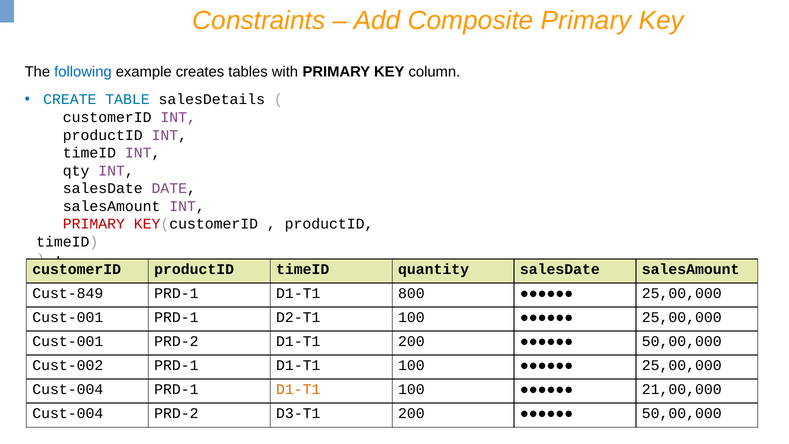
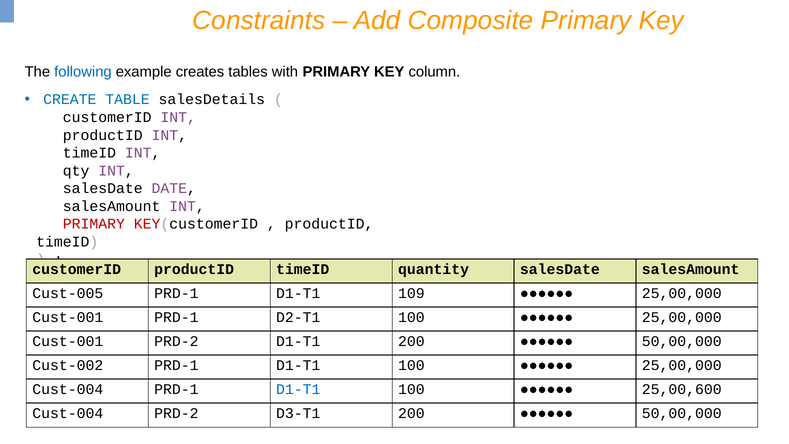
Cust-849: Cust-849 -> Cust-005 (68, 293)
800: 800 -> 109 (411, 293)
D1-T1 colour: orange -> blue (298, 389)
21,00,000: 21,00,000 -> 25,00,600 (682, 389)
